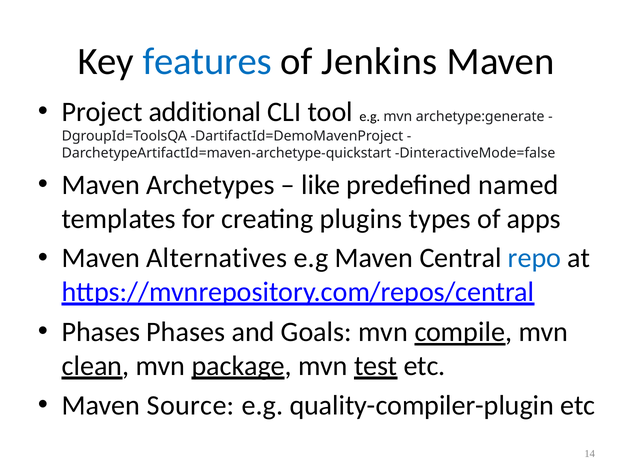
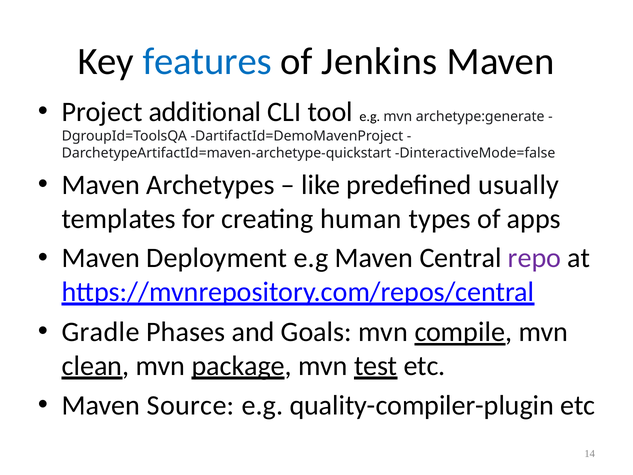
named: named -> usually (519, 185)
plugins: plugins -> human (361, 219)
Alternatives: Alternatives -> Deployment (217, 258)
repo colour: blue -> purple (535, 258)
Phases: Phases -> Gradle (101, 332)
